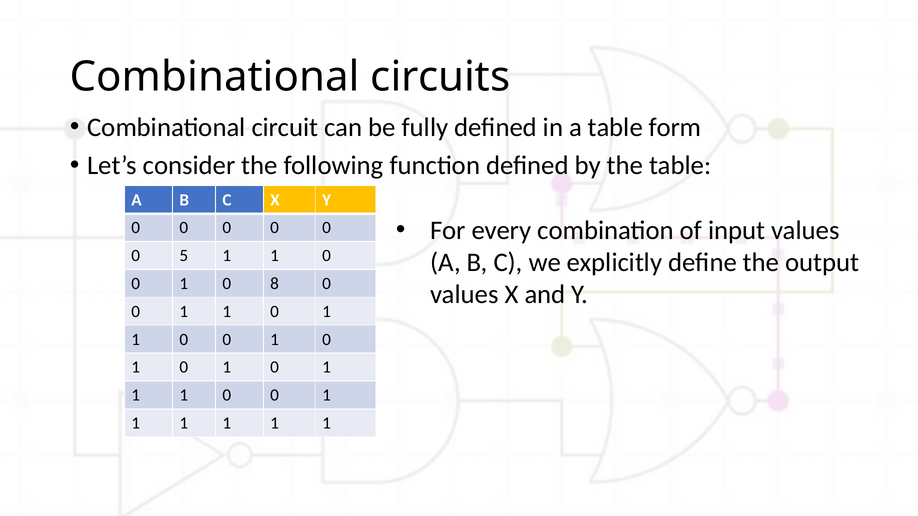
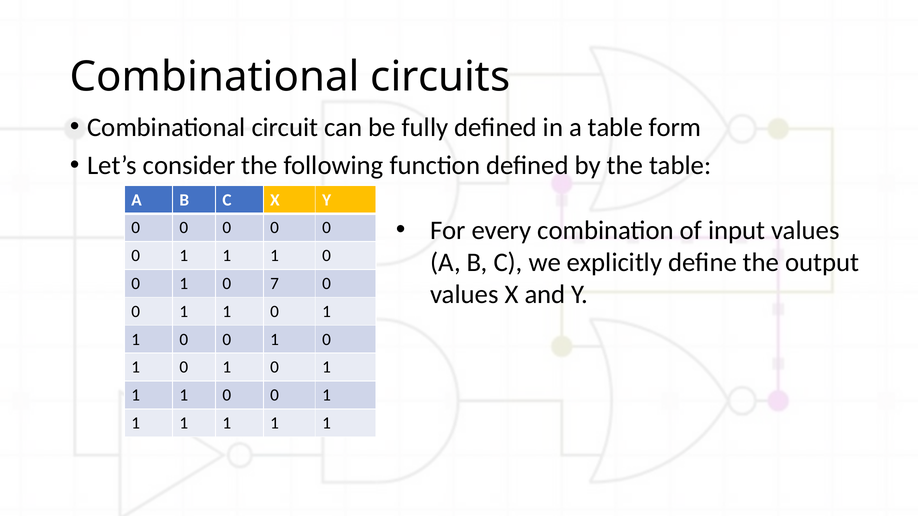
5: 5 -> 1 (184, 256)
8: 8 -> 7 (275, 284)
